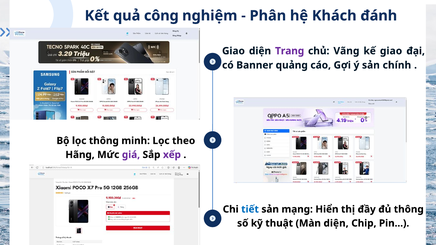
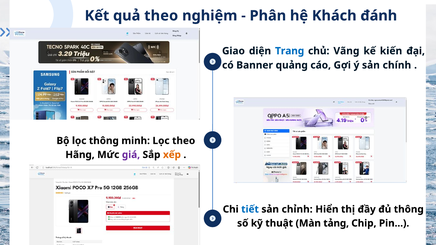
công: công -> theo (161, 16)
Trang colour: purple -> blue (290, 51)
kế giao: giao -> kiến (391, 51)
xếp colour: purple -> orange (172, 155)
mạng: mạng -> chỉnh (297, 209)
Màn diện: diện -> tảng (336, 223)
